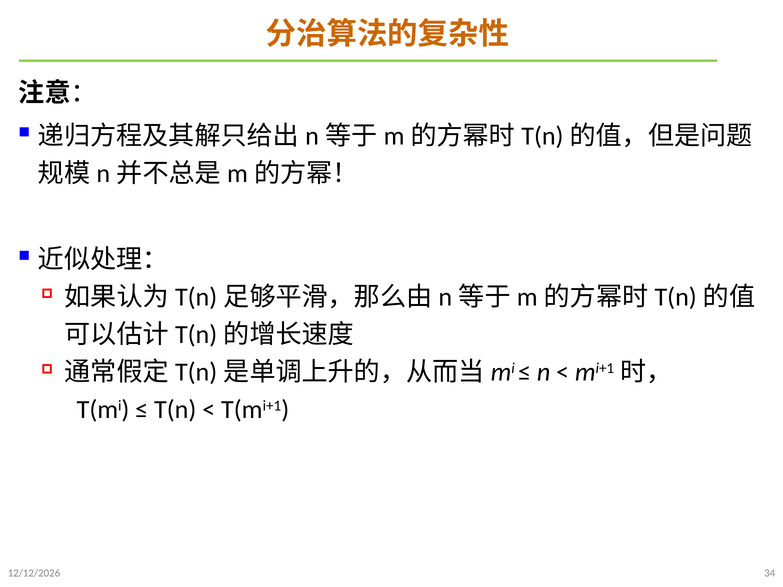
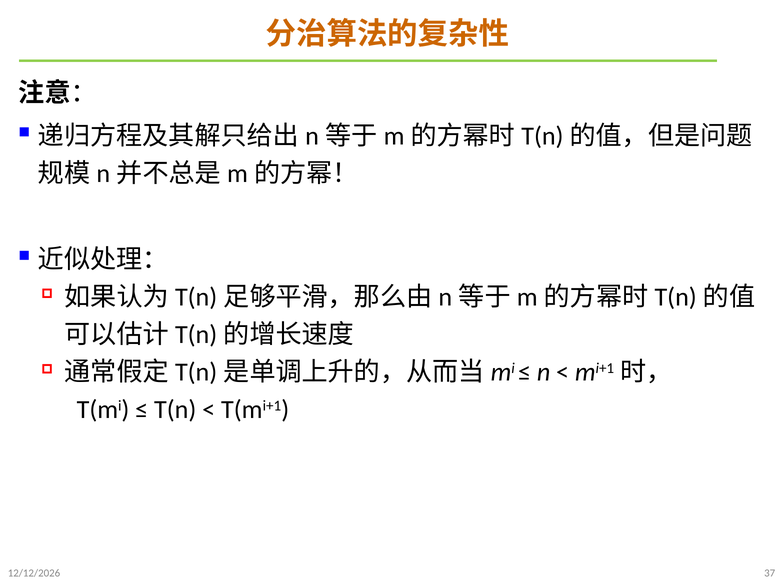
34: 34 -> 37 (770, 573)
